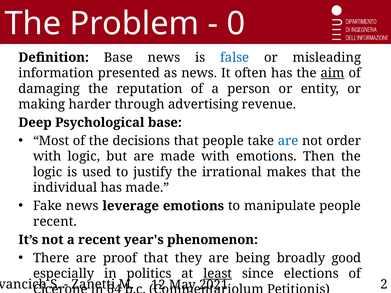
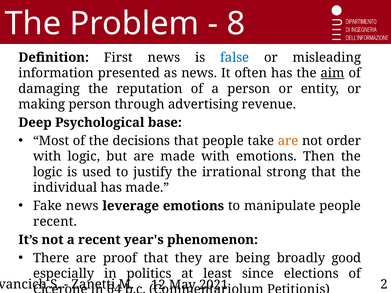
0: 0 -> 8 (236, 24)
Definition Base: Base -> First (118, 58)
making harder: harder -> person (90, 104)
are colour: blue -> orange (288, 141)
makes: makes -> strong (286, 172)
least underline: present -> none (218, 274)
